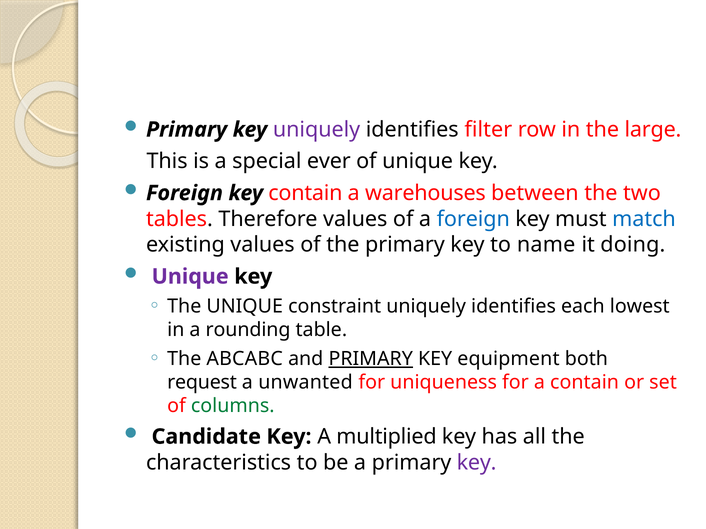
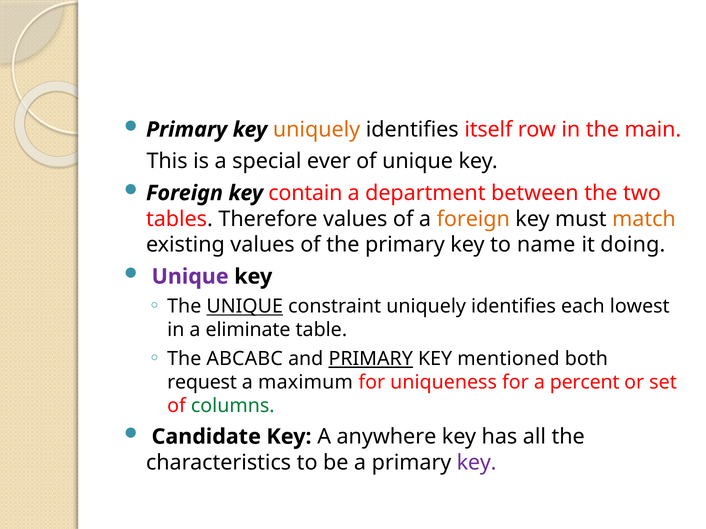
uniquely colour: purple -> orange (317, 130)
filter: filter -> itself (488, 130)
large: large -> main (653, 130)
warehouses: warehouses -> department (425, 193)
foreign colour: blue -> orange (473, 219)
match colour: blue -> orange (644, 219)
UNIQUE underline: none -> present (245, 307)
rounding: rounding -> eliminate (248, 330)
equipment: equipment -> mentioned (508, 359)
unwanted: unwanted -> maximum (305, 383)
a contain: contain -> percent (585, 383)
multiplied: multiplied -> anywhere (386, 437)
